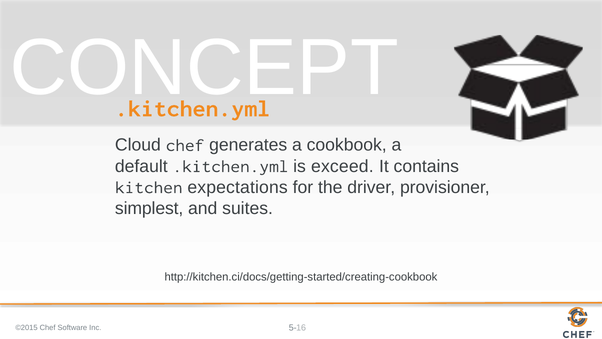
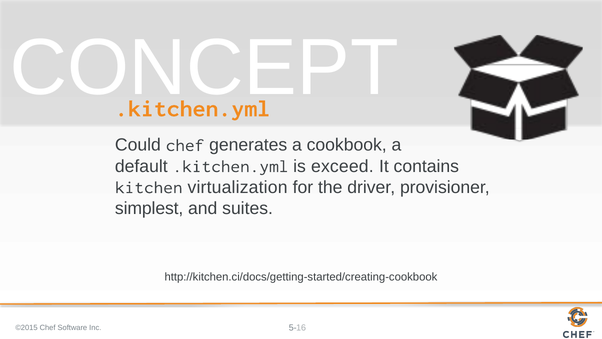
Cloud: Cloud -> Could (138, 145)
expectations: expectations -> virtualization (238, 187)
